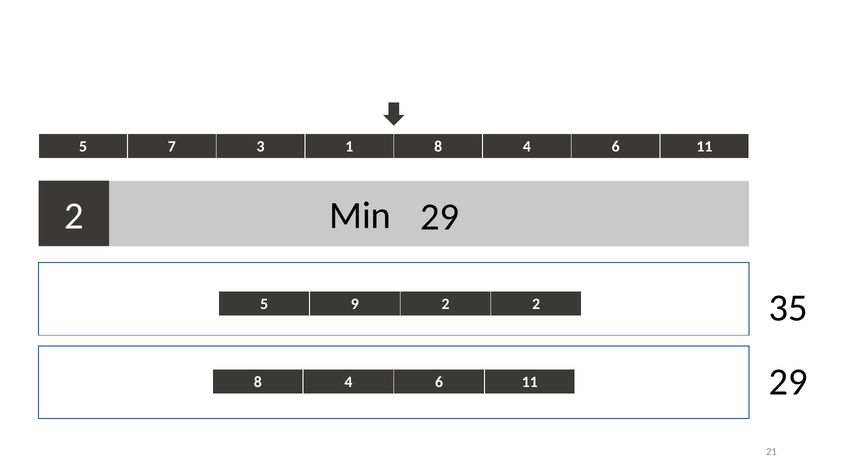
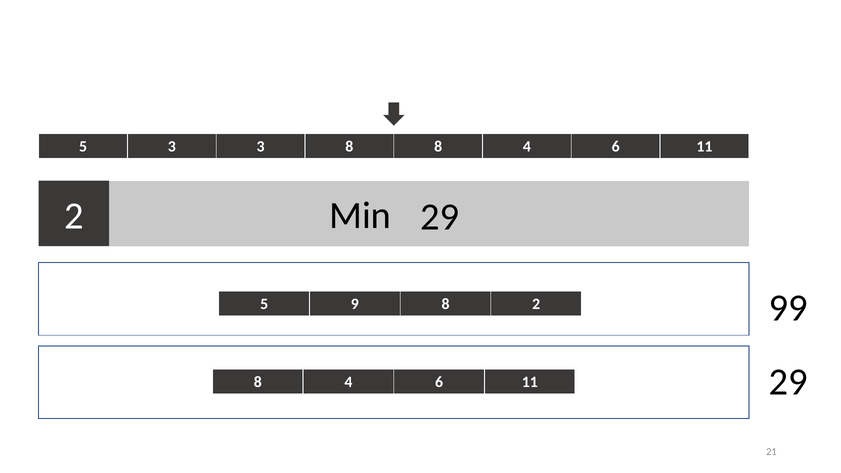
5 7: 7 -> 3 (172, 147)
3 1: 1 -> 8 (349, 147)
9 2: 2 -> 8 (446, 304)
35: 35 -> 99 (788, 308)
